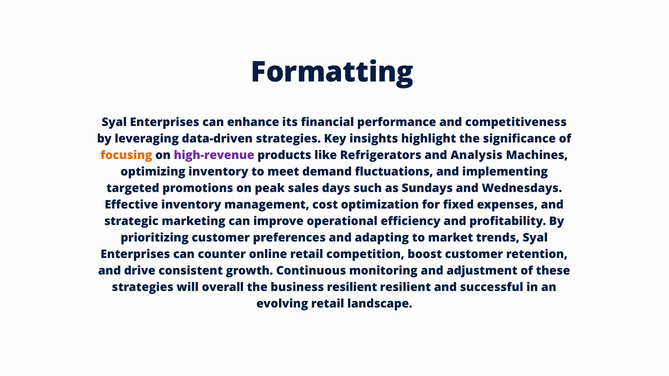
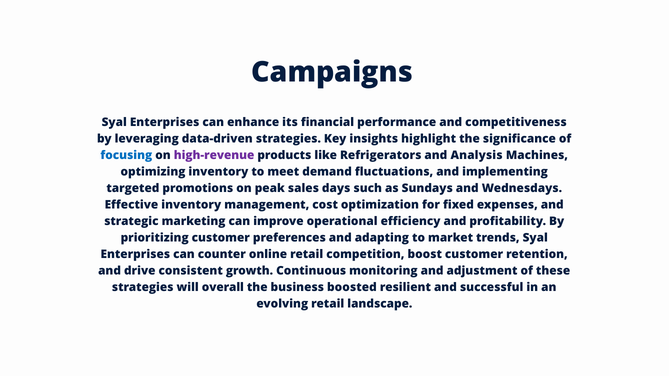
Formatting: Formatting -> Campaigns (332, 72)
focusing colour: orange -> blue (126, 155)
business resilient: resilient -> boosted (352, 287)
